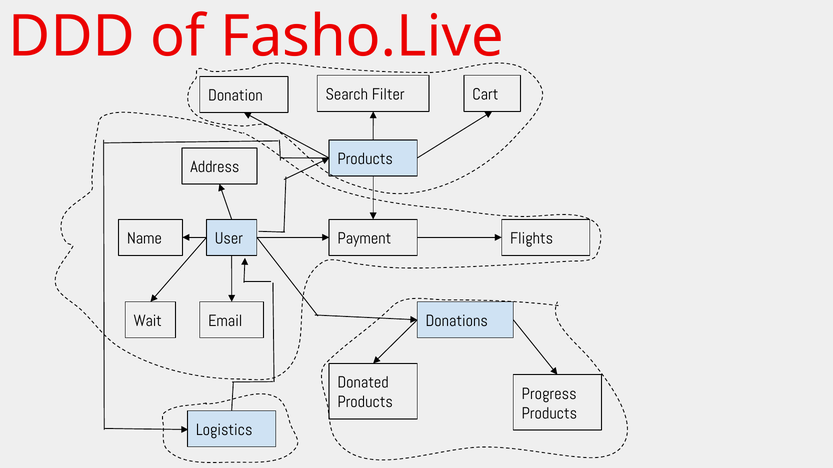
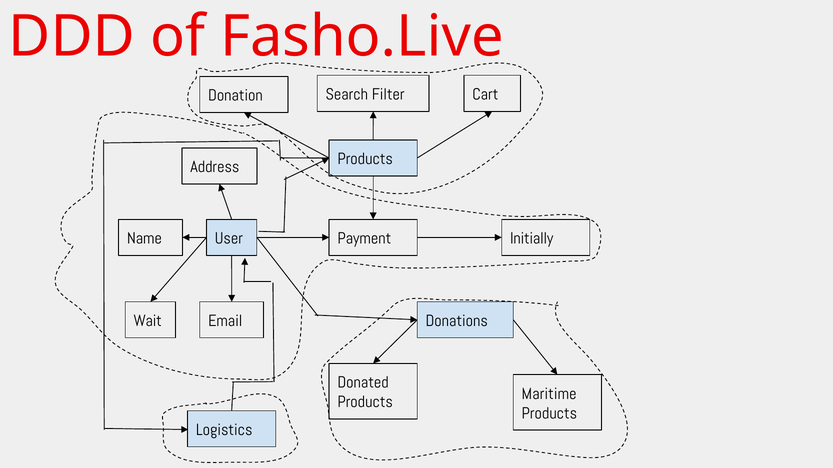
Flights: Flights -> Initially (532, 239)
Progress: Progress -> Maritime (549, 394)
